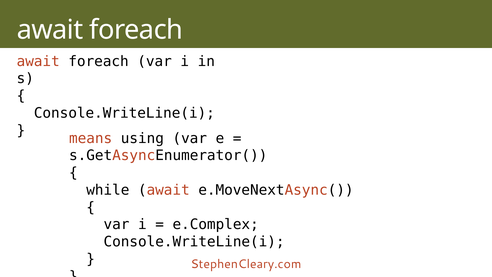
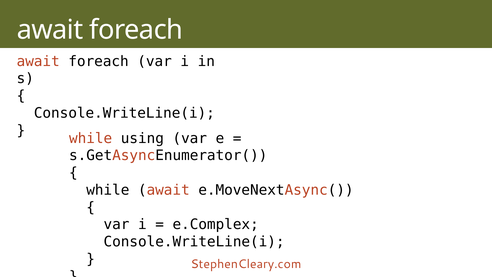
means: means -> while (91, 138)
